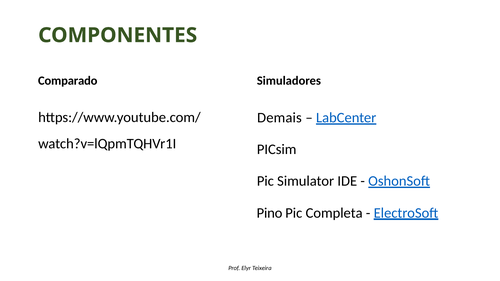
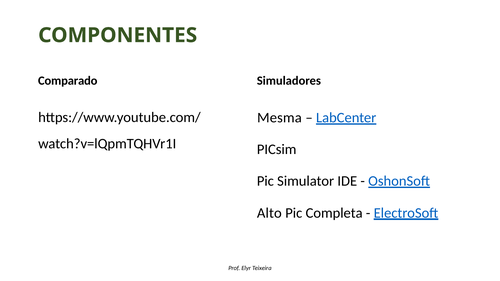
Demais: Demais -> Mesma (279, 118)
Pino: Pino -> Alto (269, 213)
